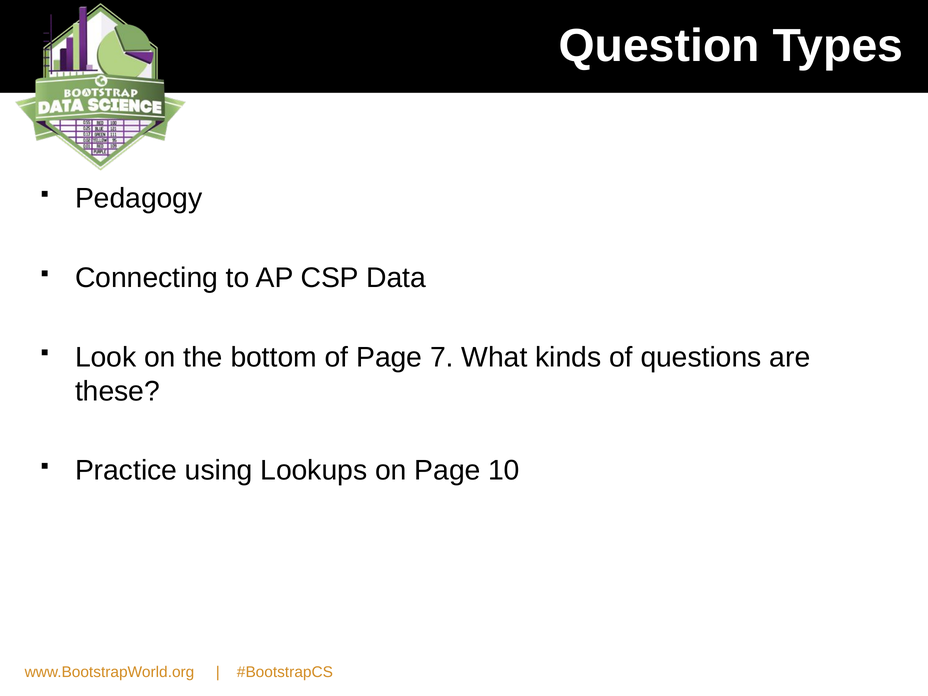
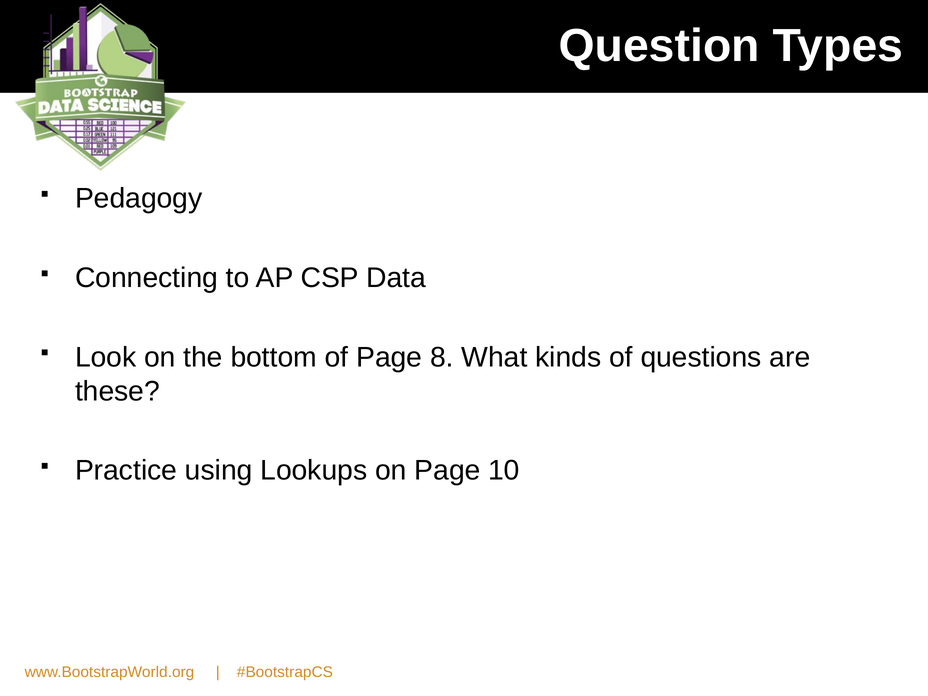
7: 7 -> 8 (442, 357)
